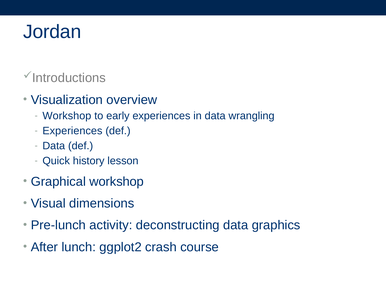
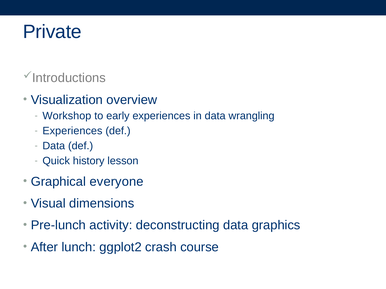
Jordan: Jordan -> Private (52, 32)
Graphical workshop: workshop -> everyone (117, 182)
